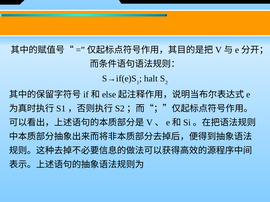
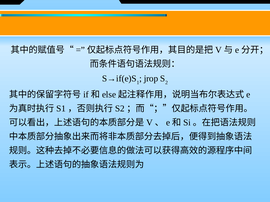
halt: halt -> jrop (151, 79)
